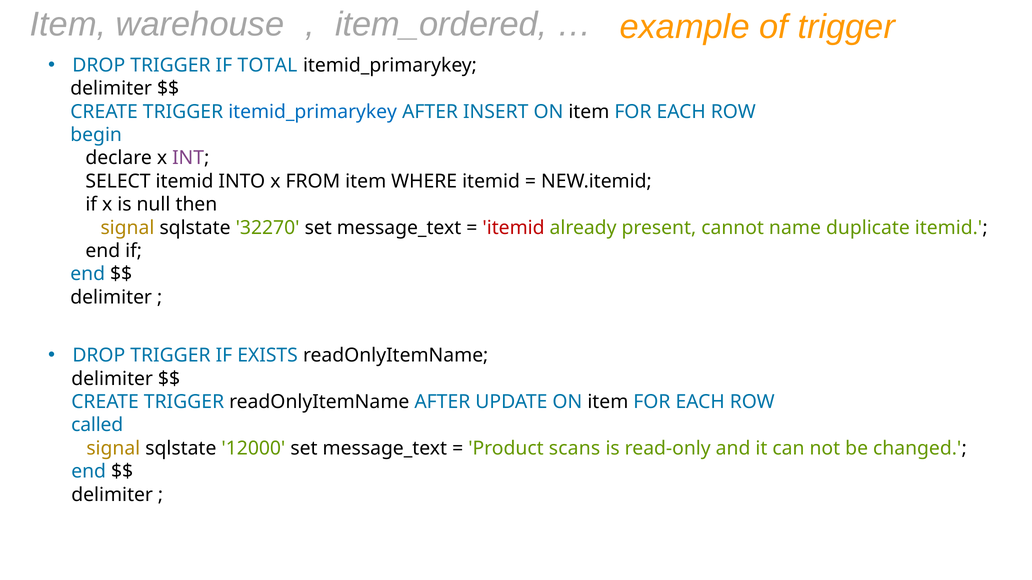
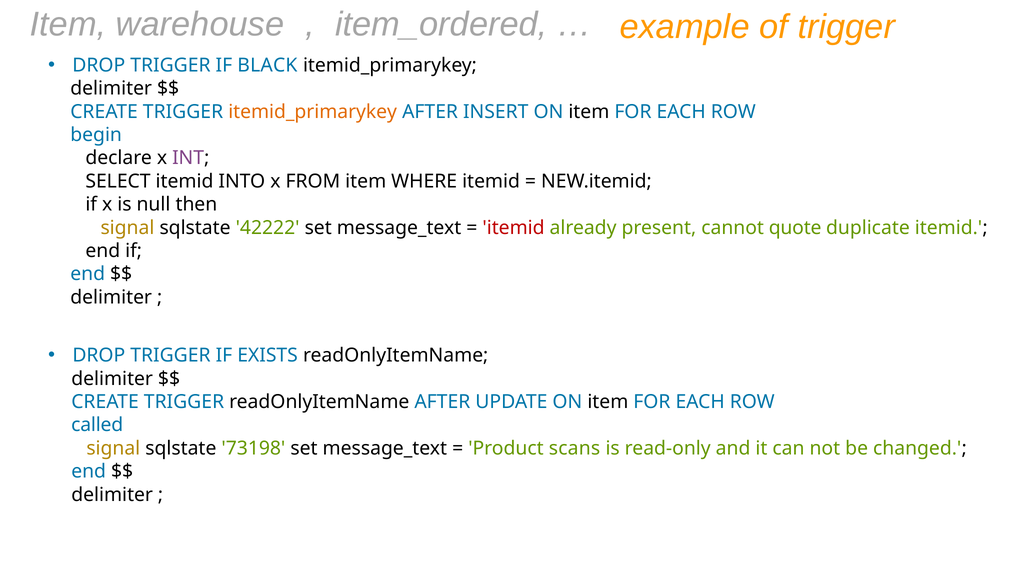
TOTAL: TOTAL -> BLACK (267, 65)
itemid_primarykey colour: blue -> orange (313, 112)
32270: 32270 -> 42222 (268, 228)
name: name -> quote (795, 228)
12000: 12000 -> 73198 (253, 449)
